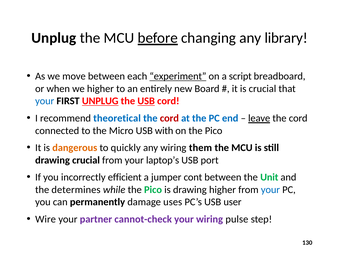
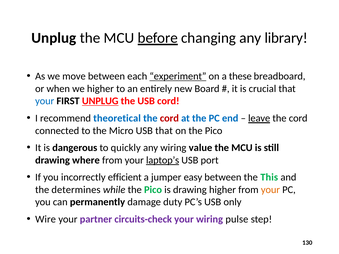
script: script -> these (240, 76)
USB underline: present -> none (146, 101)
USB with: with -> that (164, 131)
dangerous colour: orange -> black (75, 148)
them: them -> value (201, 148)
drawing crucial: crucial -> where (86, 160)
laptop’s underline: none -> present (163, 160)
cont: cont -> easy (193, 177)
Unit: Unit -> This (269, 177)
your colour: blue -> orange (270, 190)
uses: uses -> duty (173, 202)
user: user -> only (232, 202)
cannot-check: cannot-check -> circuits-check (143, 219)
